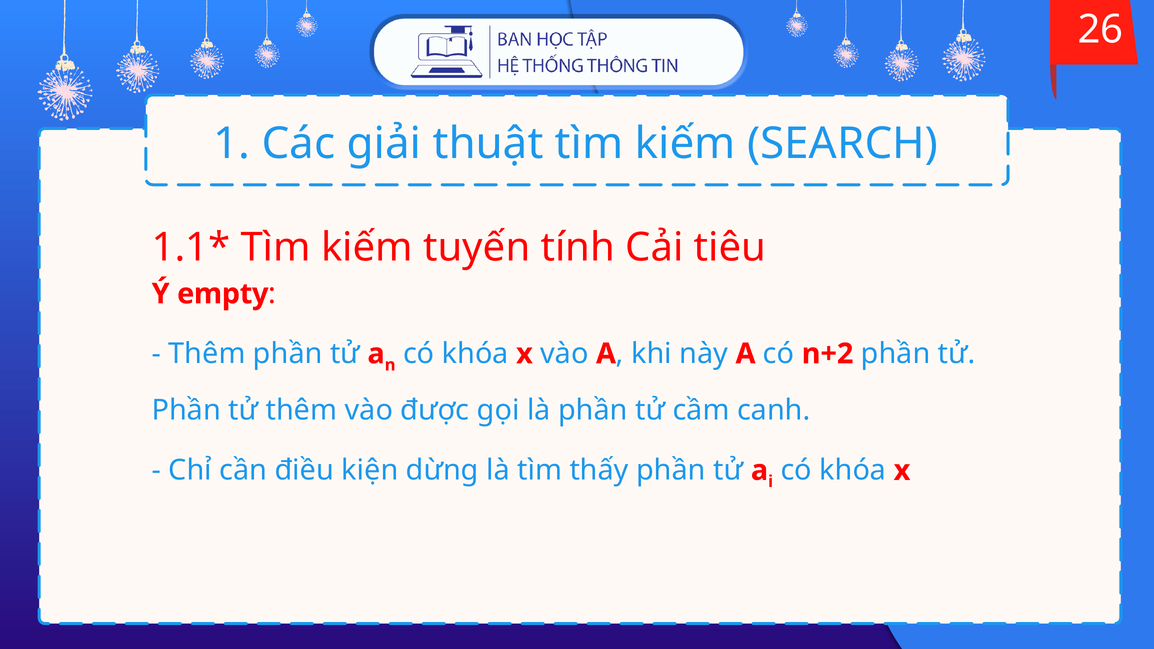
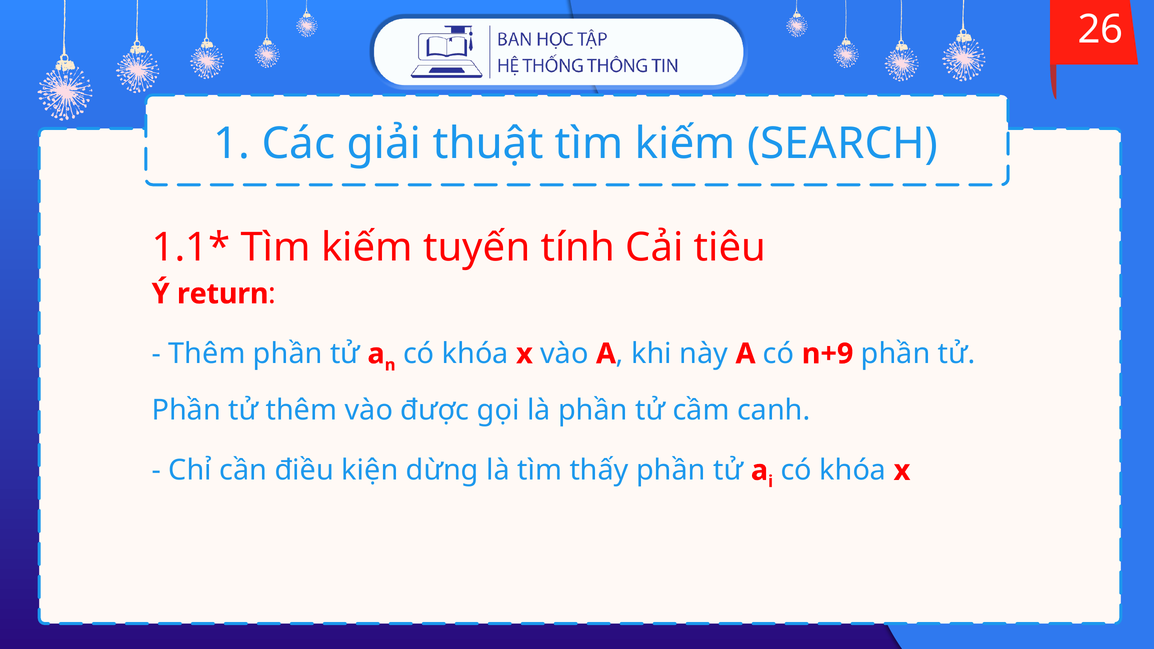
empty: empty -> return (223, 294)
n+2: n+2 -> n+9 (828, 354)
